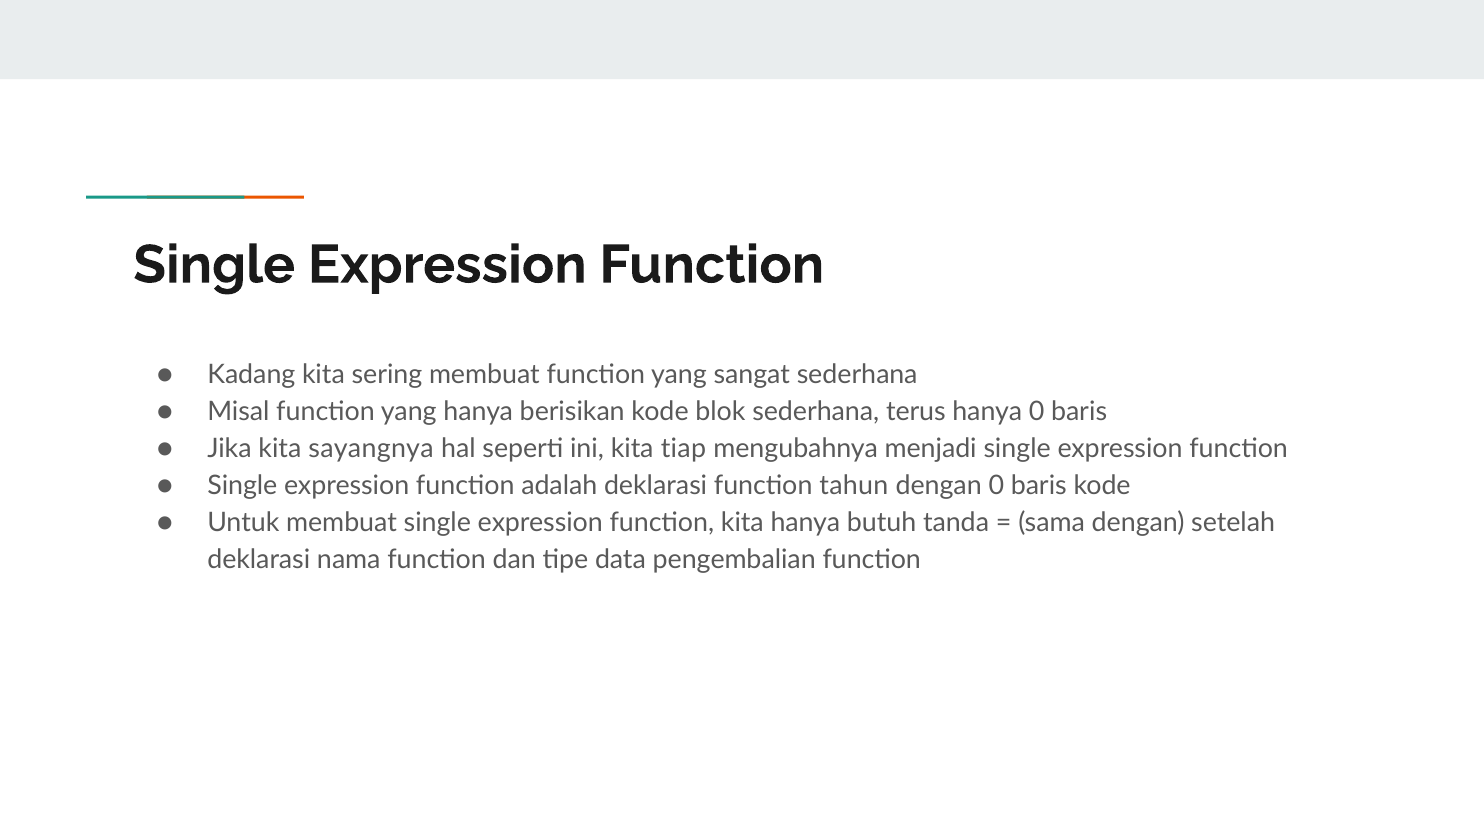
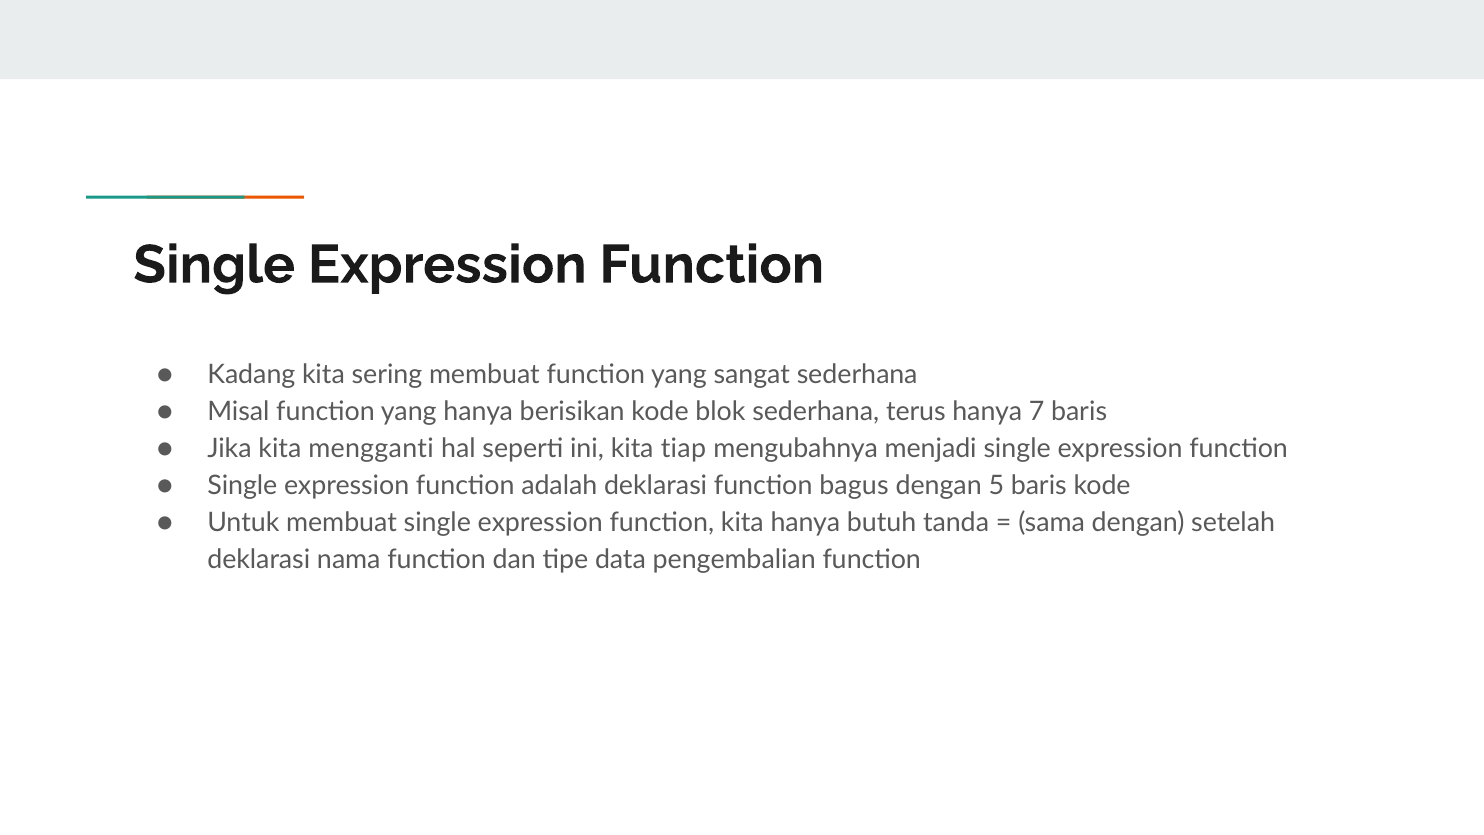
hanya 0: 0 -> 7 (1037, 412)
sayangnya: sayangnya -> mengganti (371, 449)
tahun: tahun -> bagus (854, 486)
dengan 0: 0 -> 5 (996, 486)
